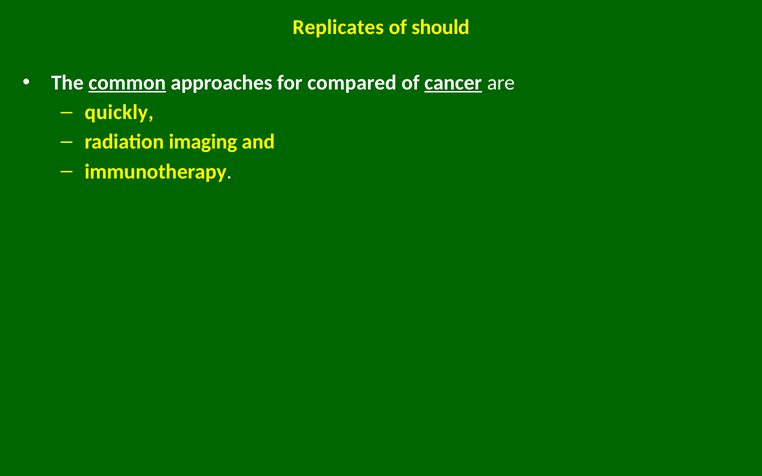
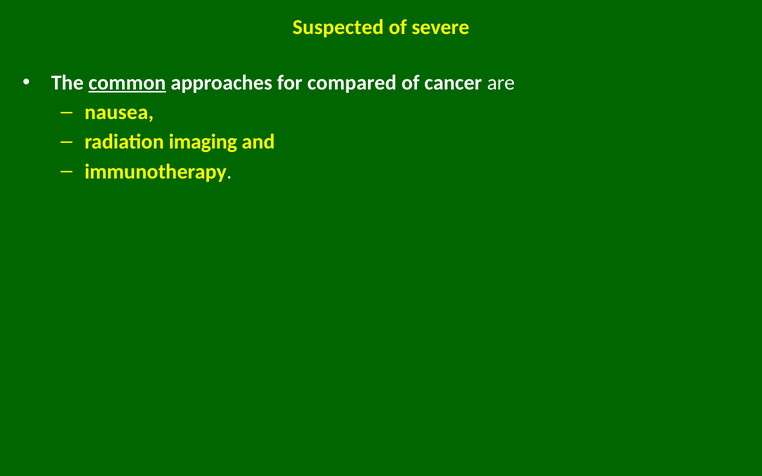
Replicates: Replicates -> Suspected (338, 27)
should: should -> severe (441, 27)
cancer underline: present -> none (453, 83)
quickly: quickly -> nausea (119, 112)
